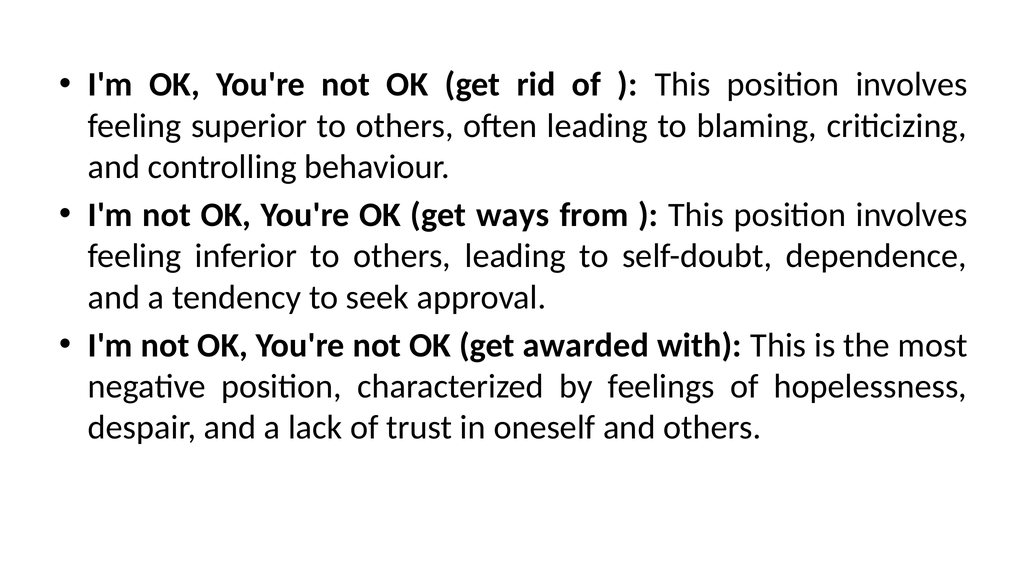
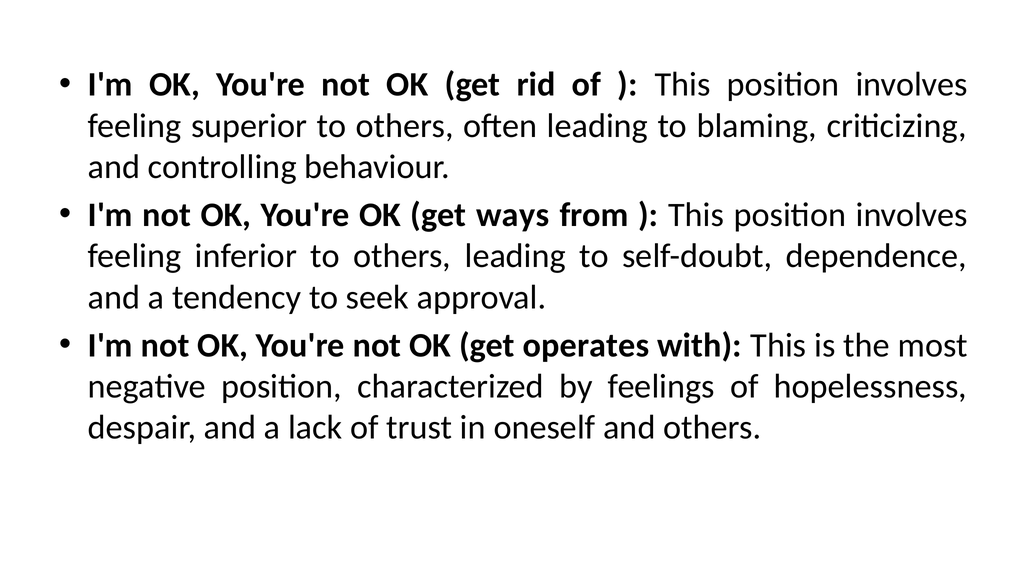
awarded: awarded -> operates (586, 345)
